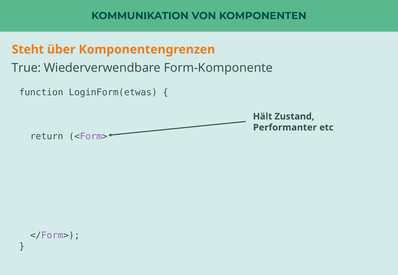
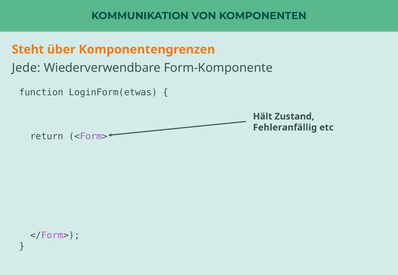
True: True -> Jede (26, 68)
Performanter: Performanter -> Fehleranfällig (285, 128)
